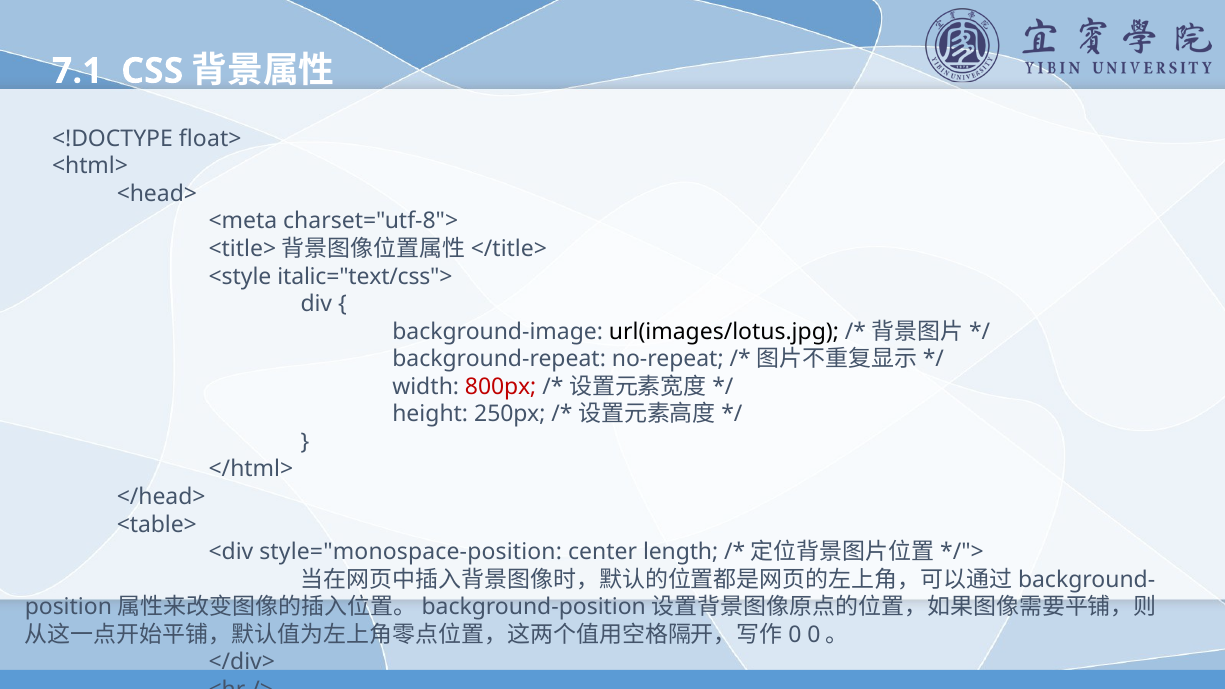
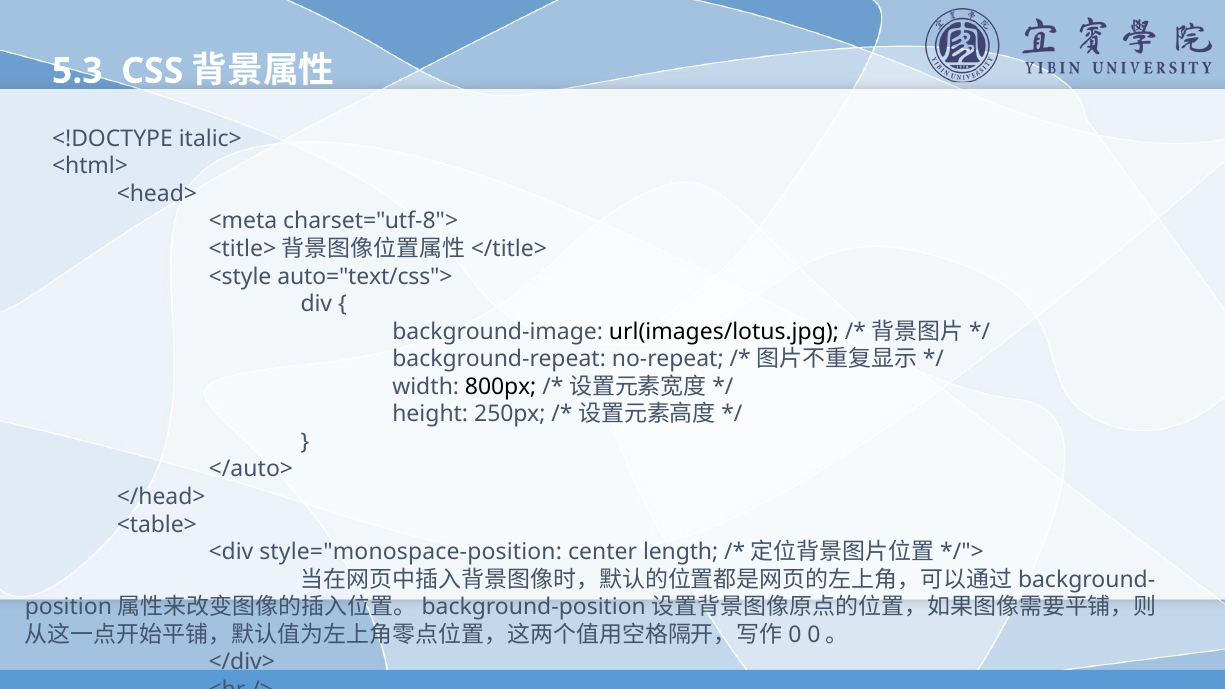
7.1: 7.1 -> 5.3 (77, 71)
float>: float> -> italic> (210, 139)
italic="text/css">: italic="text/css"> -> auto="text/css"> (365, 276)
800px colour: red -> black (501, 387)
</html>: </html> -> </auto> (251, 469)
